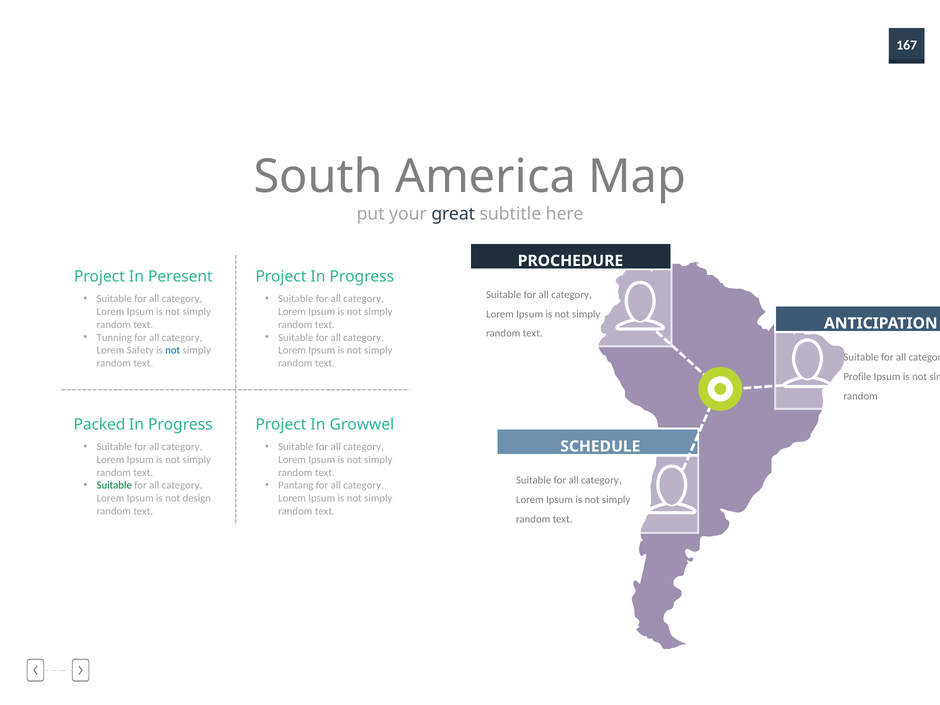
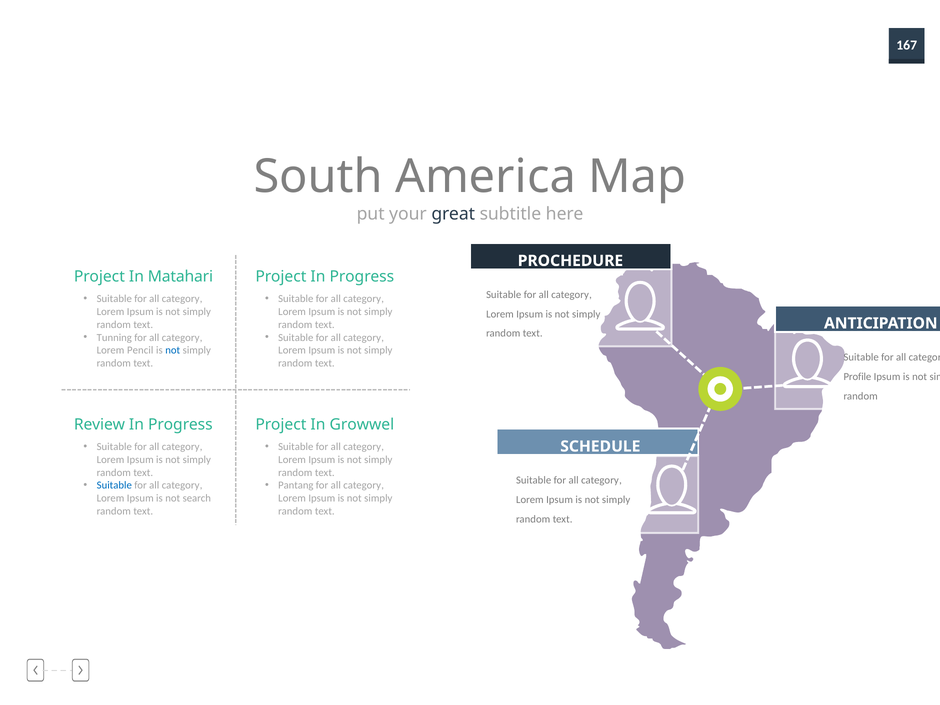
Peresent: Peresent -> Matahari (180, 277)
Safety: Safety -> Pencil (140, 350)
Packed: Packed -> Review (99, 424)
Suitable colour: green -> blue (114, 485)
design: design -> search (197, 498)
